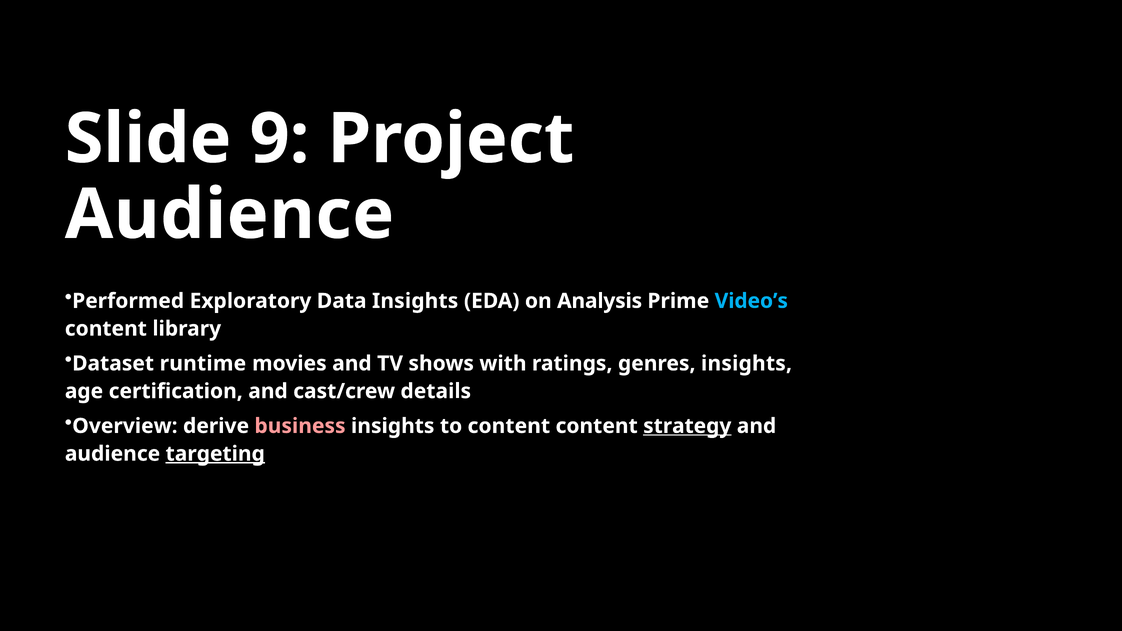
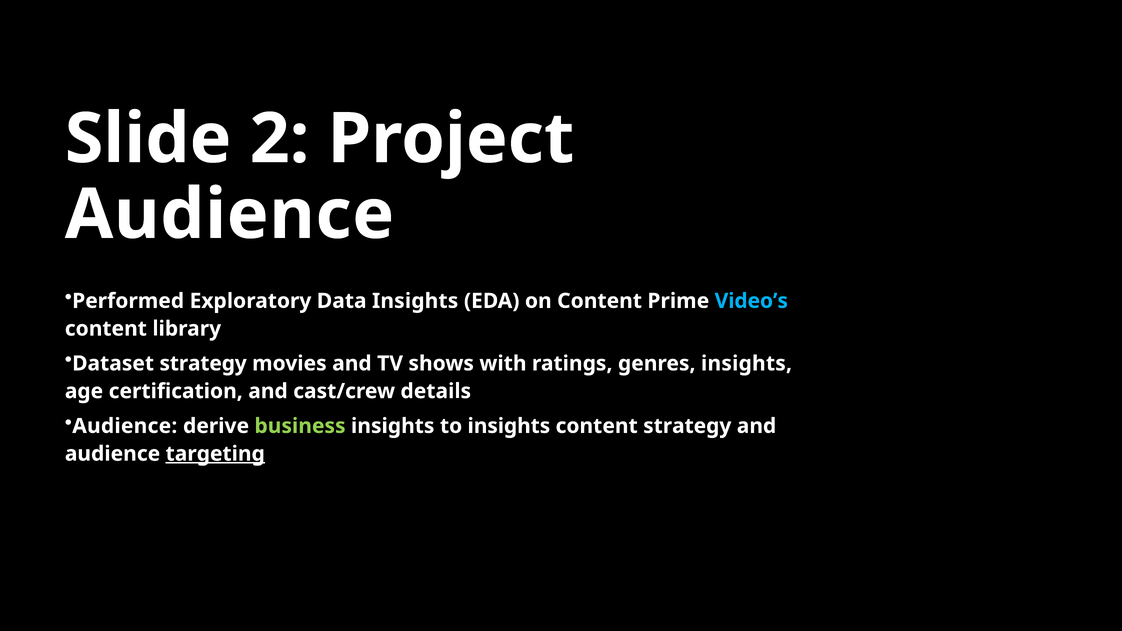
9: 9 -> 2 (280, 139)
on Analysis: Analysis -> Content (600, 301)
Dataset runtime: runtime -> strategy (203, 364)
Overview: Overview -> Audience (125, 426)
business colour: pink -> light green (300, 426)
to content: content -> insights (509, 426)
strategy underline: present -> none (687, 426)
